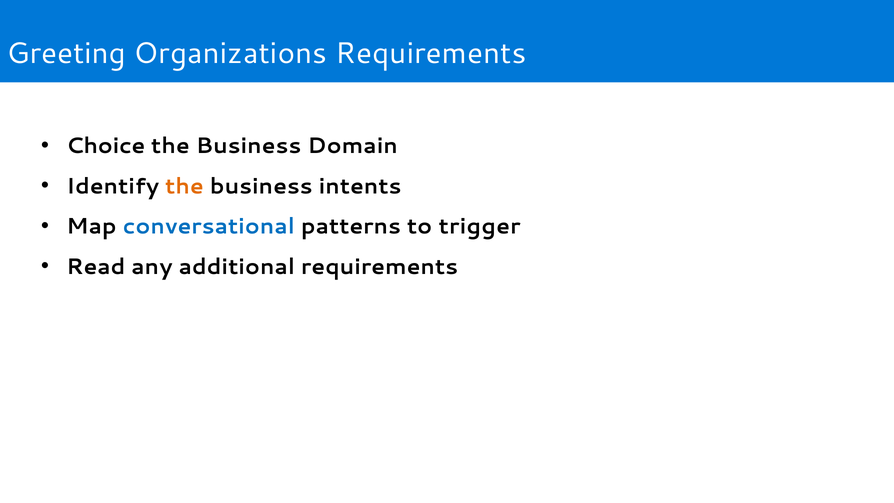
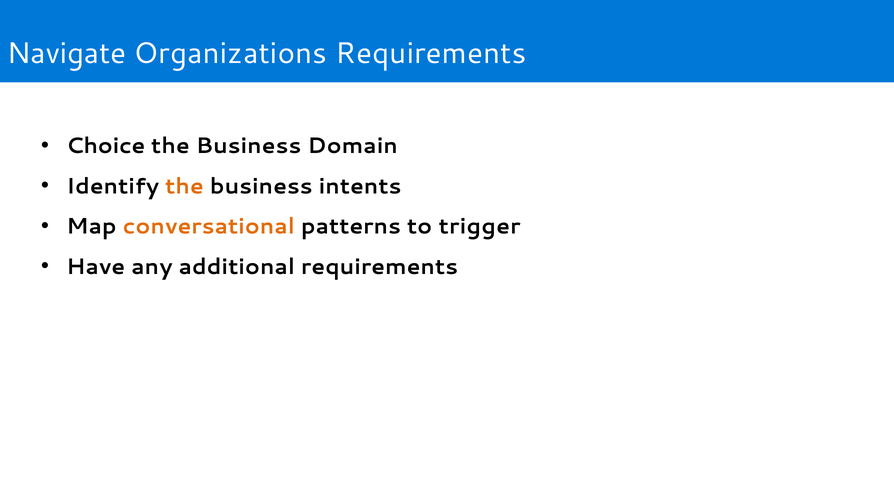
Greeting: Greeting -> Navigate (66, 53)
conversational colour: blue -> orange (209, 226)
Read: Read -> Have (96, 267)
